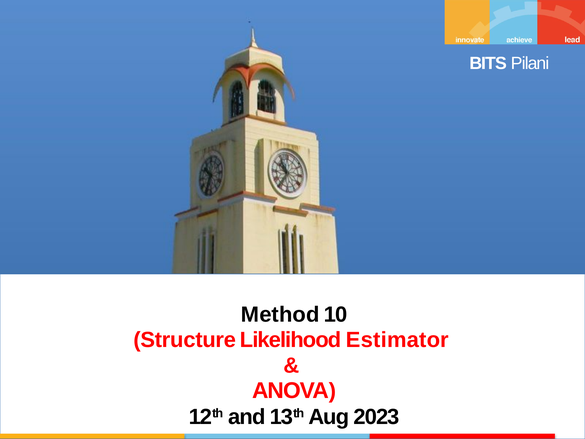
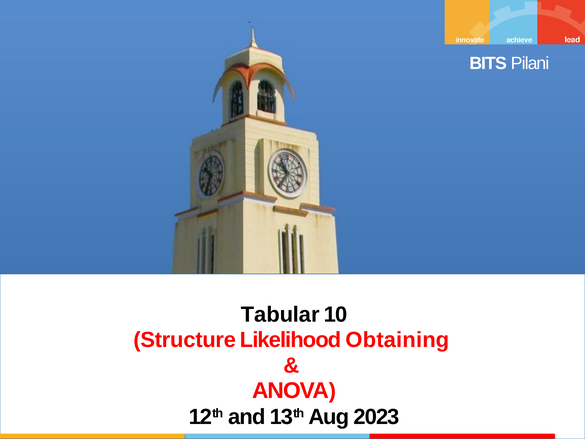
Method: Method -> Tabular (280, 314)
Estimator: Estimator -> Obtaining (397, 340)
